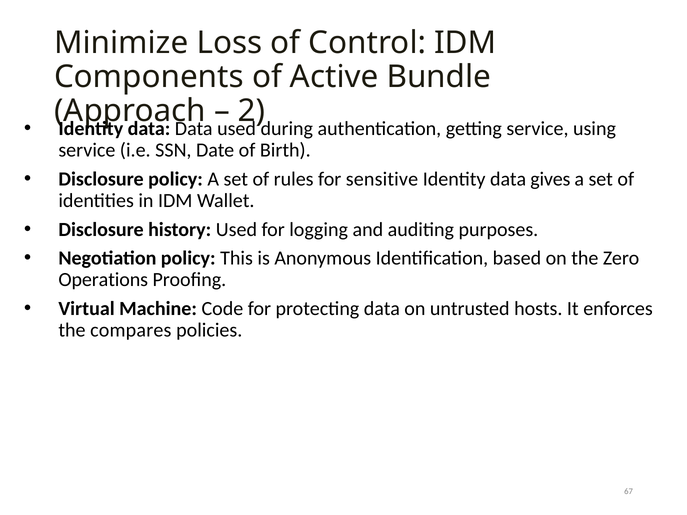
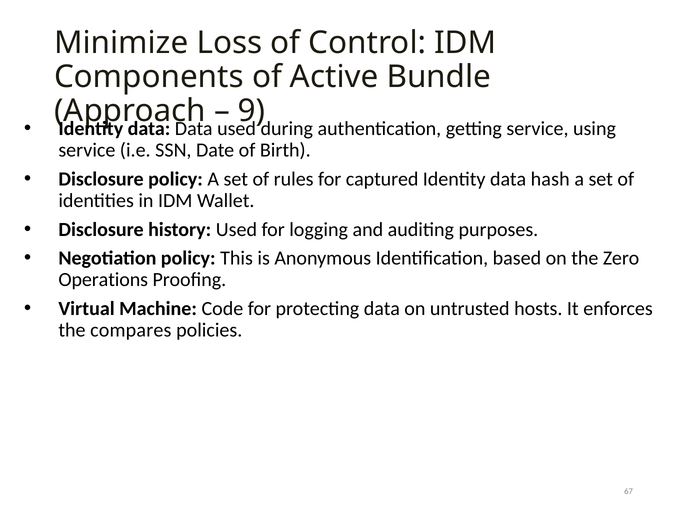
2: 2 -> 9 (252, 111)
sensitive: sensitive -> captured (382, 179)
gives: gives -> hash (550, 179)
